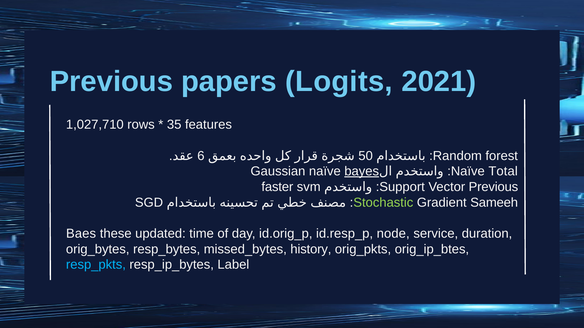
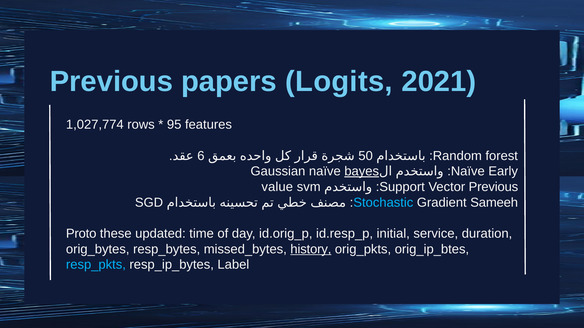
1,027,710: 1,027,710 -> 1,027,774 (95, 125)
35: 35 -> 95 (174, 125)
Total: Total -> Early (503, 172)
faster: faster -> value (277, 187)
Stochastic colour: light green -> light blue (383, 203)
Baes: Baes -> Proto (81, 234)
node: node -> initial (393, 234)
history underline: none -> present (311, 249)
